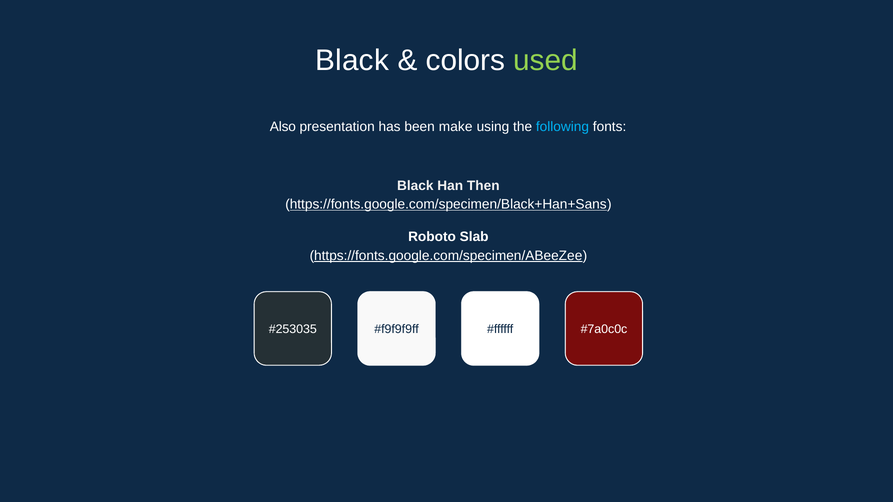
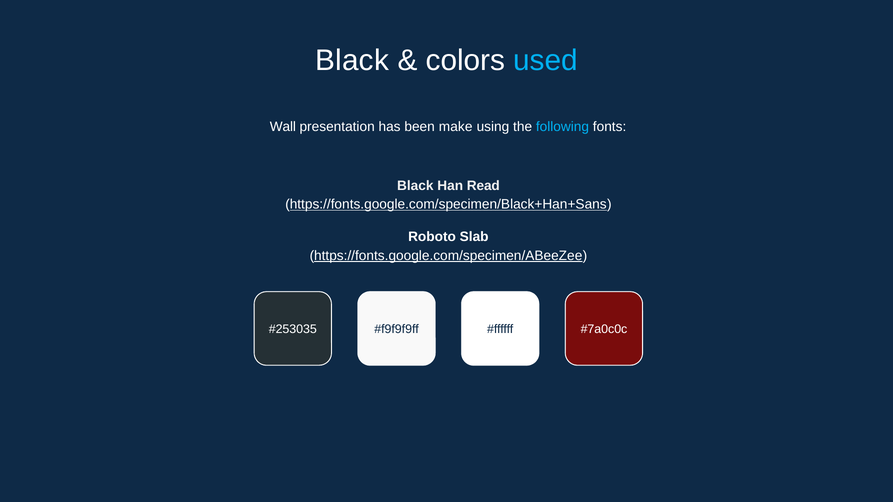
used colour: light green -> light blue (546, 61)
Also: Also -> Wall (283, 127)
Then: Then -> Read (483, 186)
